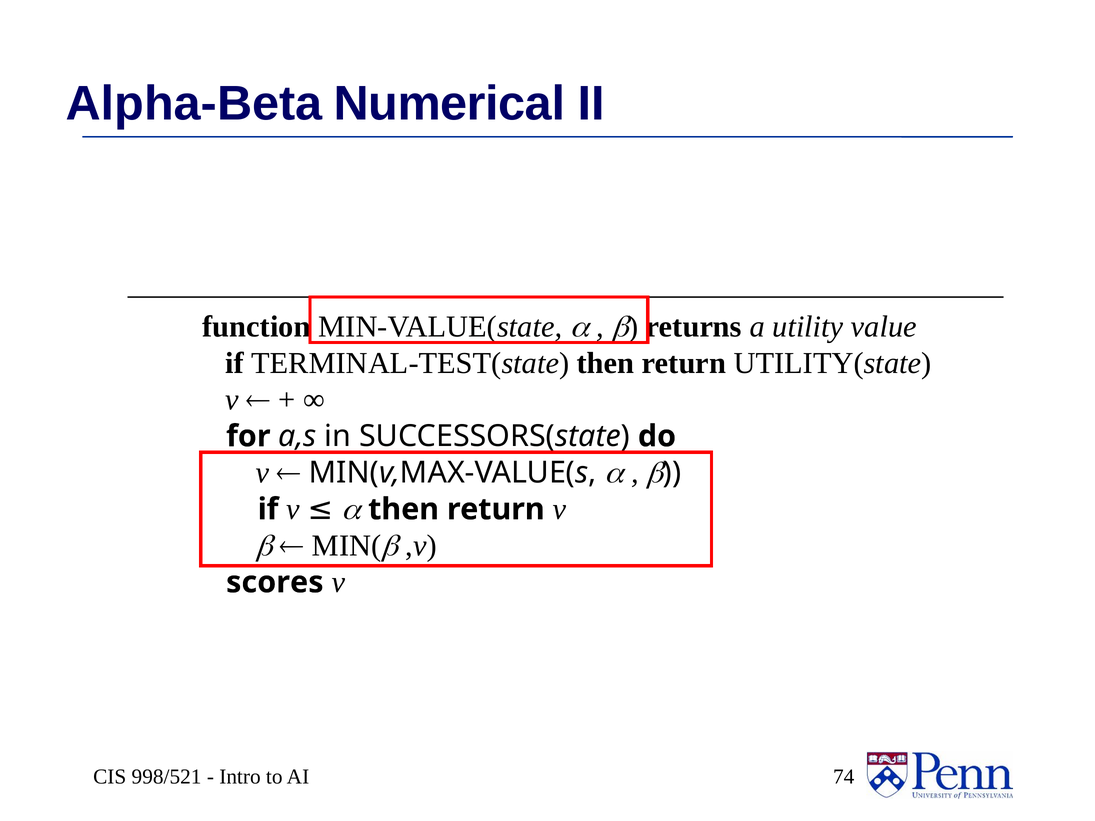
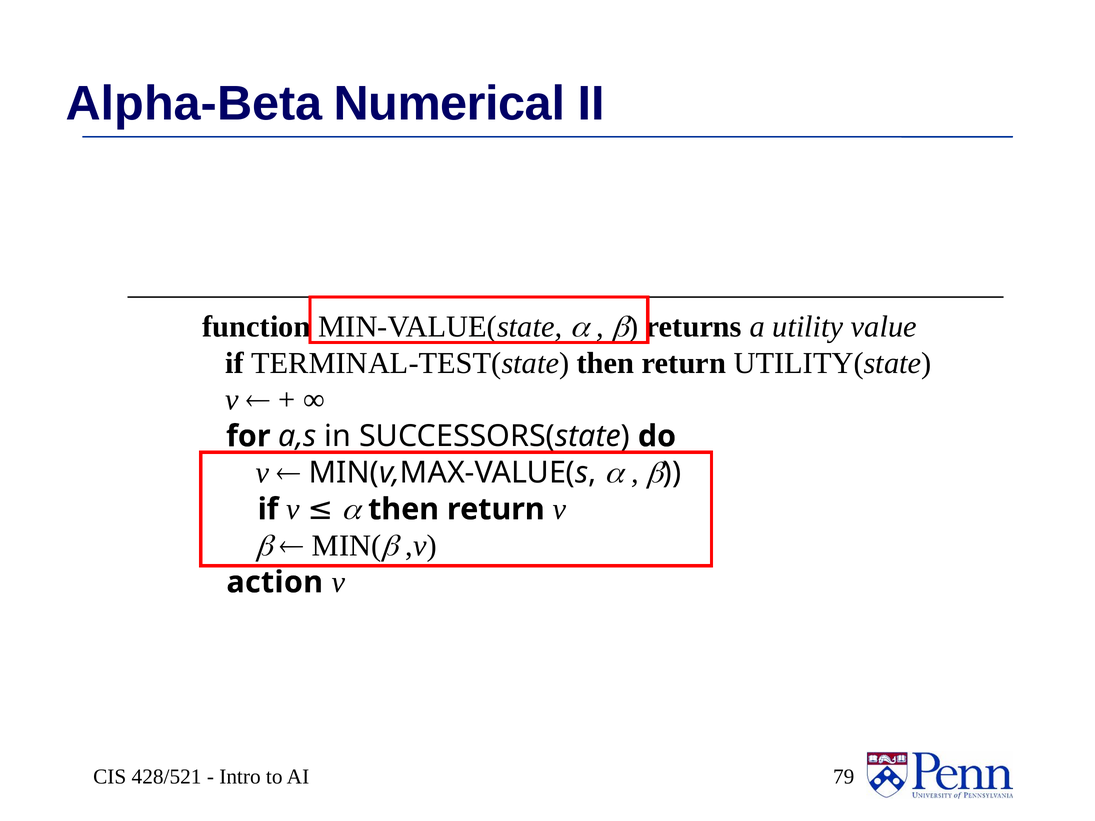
scores: scores -> action (275, 582)
998/521: 998/521 -> 428/521 (167, 777)
74: 74 -> 79 (844, 777)
